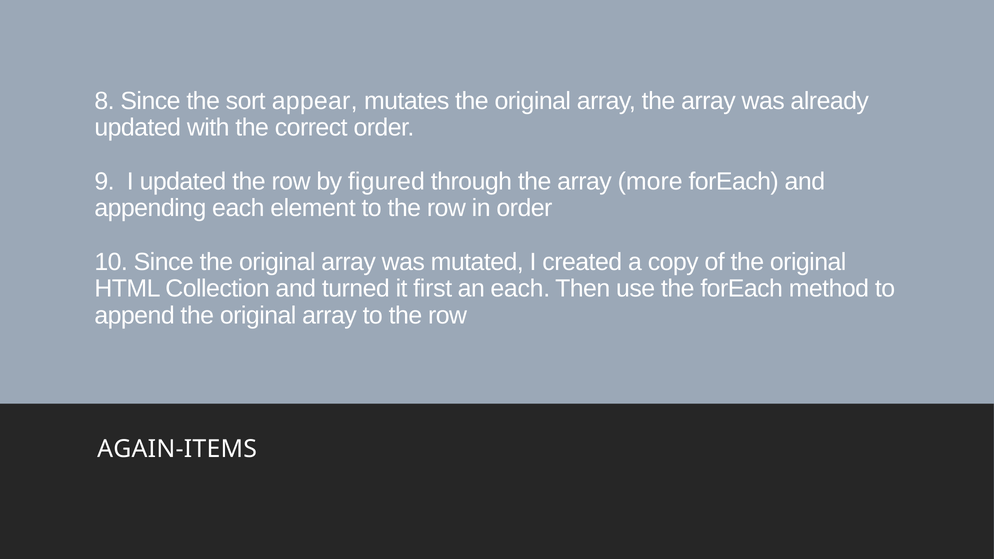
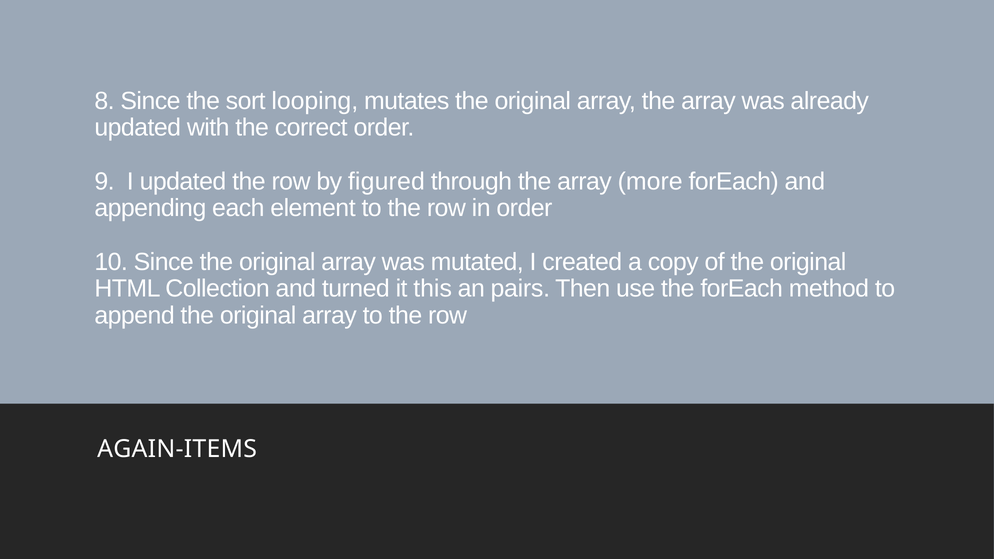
appear: appear -> looping (315, 101)
first: first -> this (433, 289)
an each: each -> pairs (520, 289)
